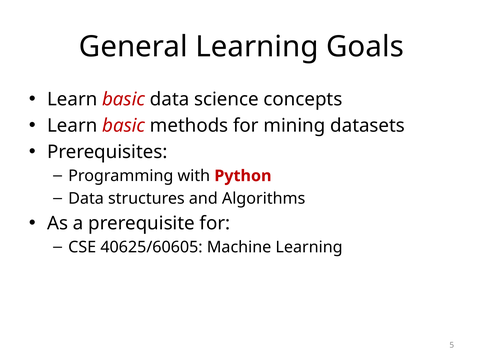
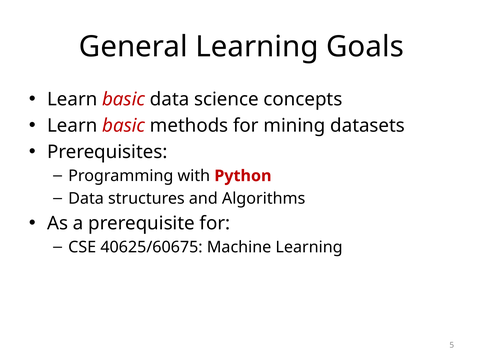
40625/60605: 40625/60605 -> 40625/60675 (151, 247)
